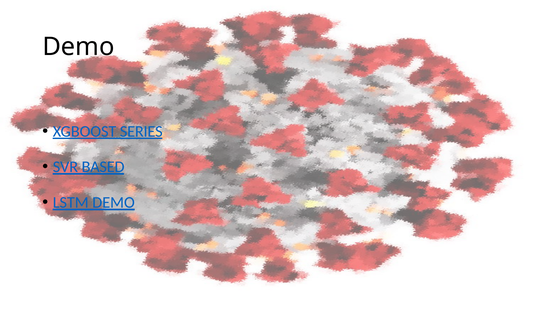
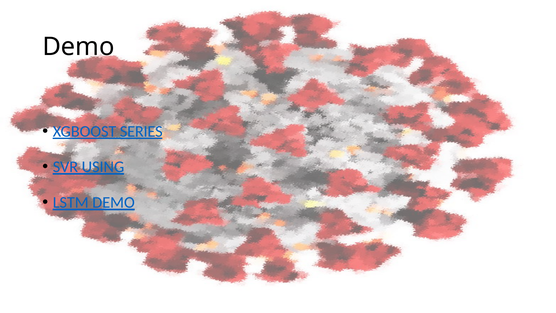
BASED: BASED -> USING (103, 167)
